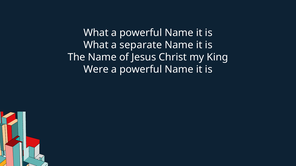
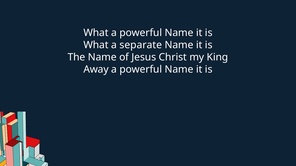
Were: Were -> Away (96, 70)
